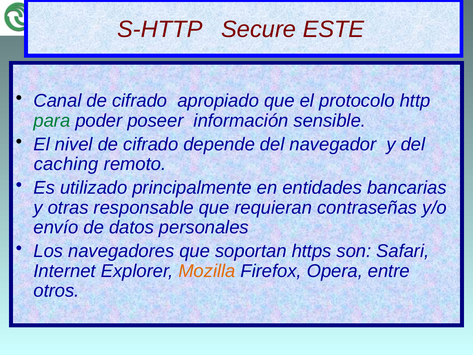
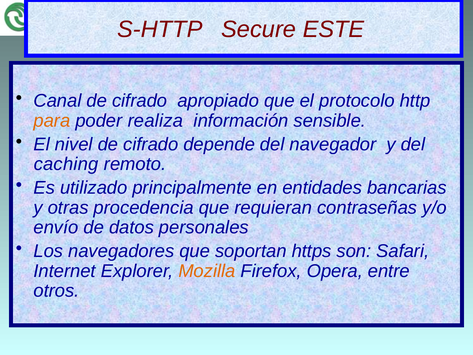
para colour: green -> orange (52, 121)
poseer: poseer -> realiza (155, 121)
responsable: responsable -> procedencia (144, 208)
